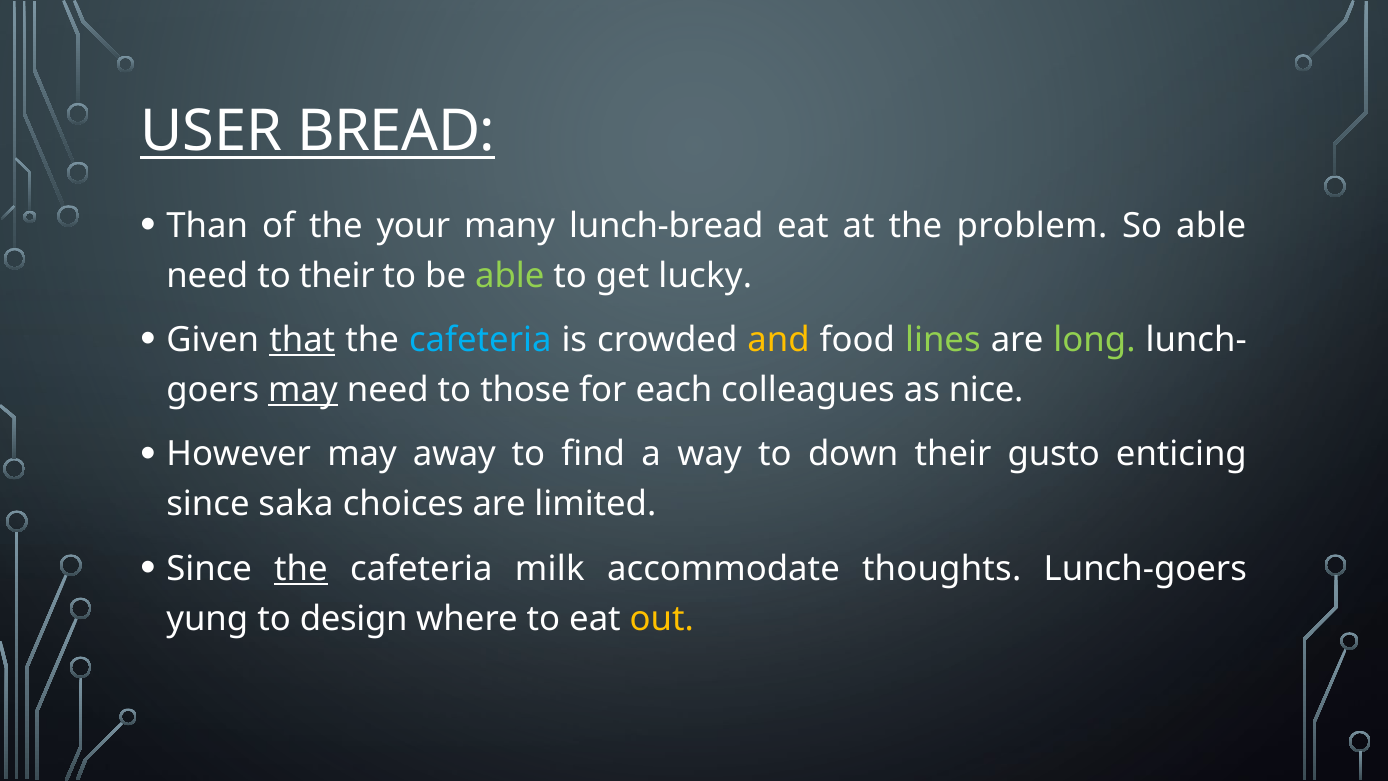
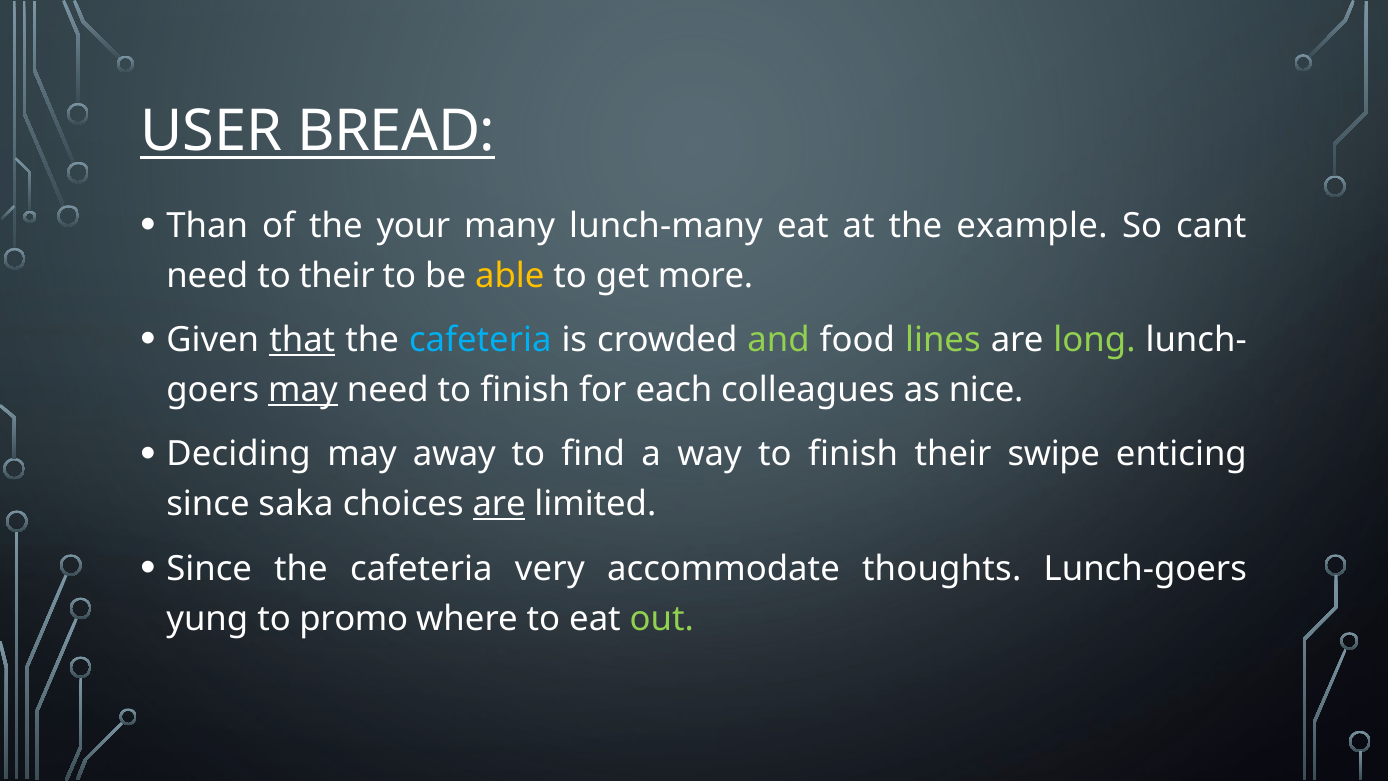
lunch-bread: lunch-bread -> lunch-many (666, 226)
problem: problem -> example (1032, 226)
So able: able -> cant (1211, 226)
able colour: light green -> yellow (510, 276)
lucky: lucky -> more (706, 276)
and colour: yellow -> light green (779, 340)
need to those: those -> finish (525, 390)
However: However -> Deciding (239, 454)
way to down: down -> finish (853, 454)
gusto: gusto -> swipe (1054, 454)
are underline: none -> present (499, 504)
the underline: present -> none (301, 569)
milk: milk -> very (550, 569)
design: design -> promo (354, 619)
out colour: yellow -> light green (662, 619)
